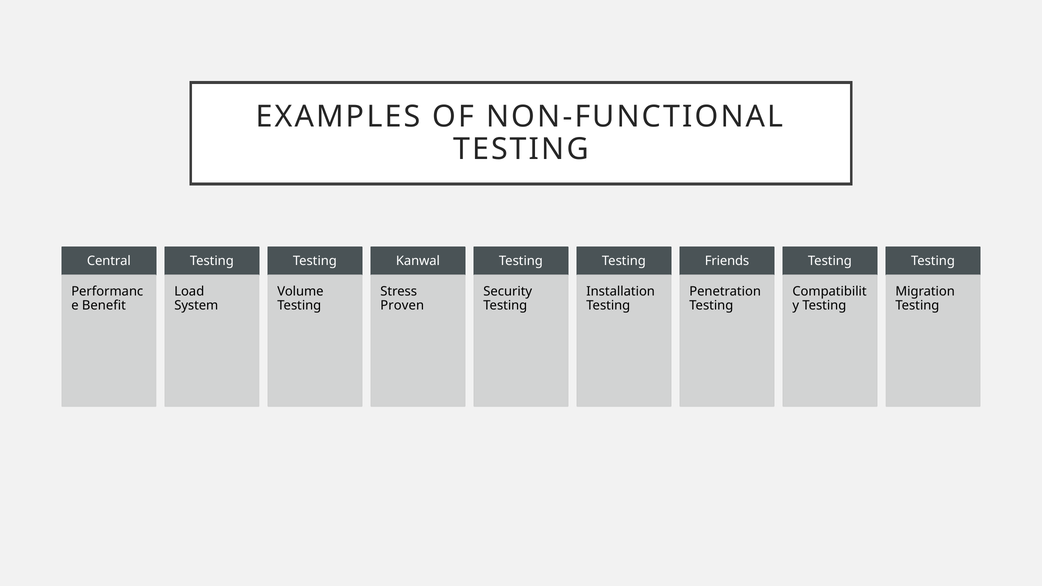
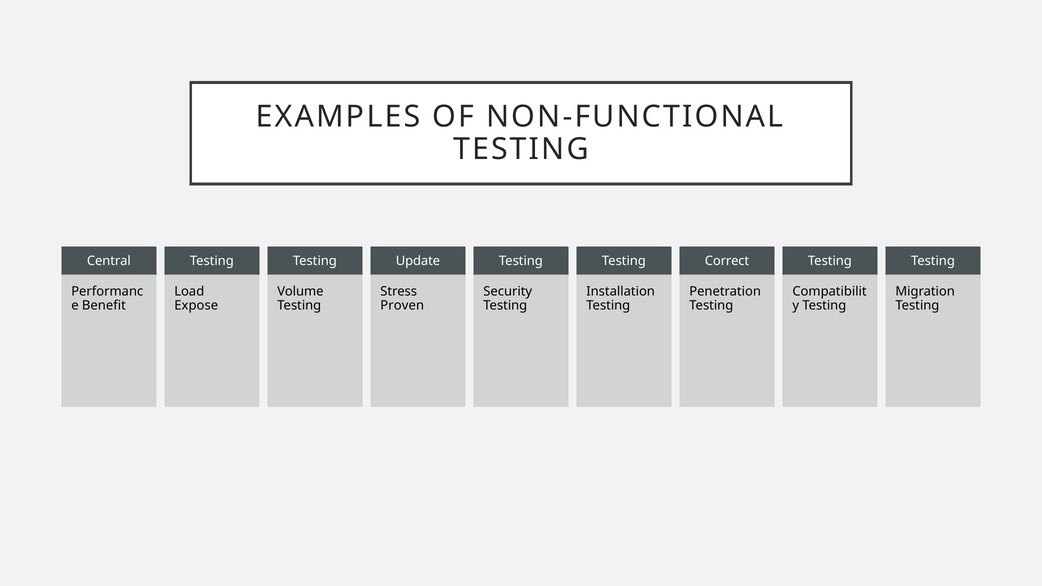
Kanwal: Kanwal -> Update (418, 261)
Friends: Friends -> Correct (727, 261)
System: System -> Expose (196, 305)
